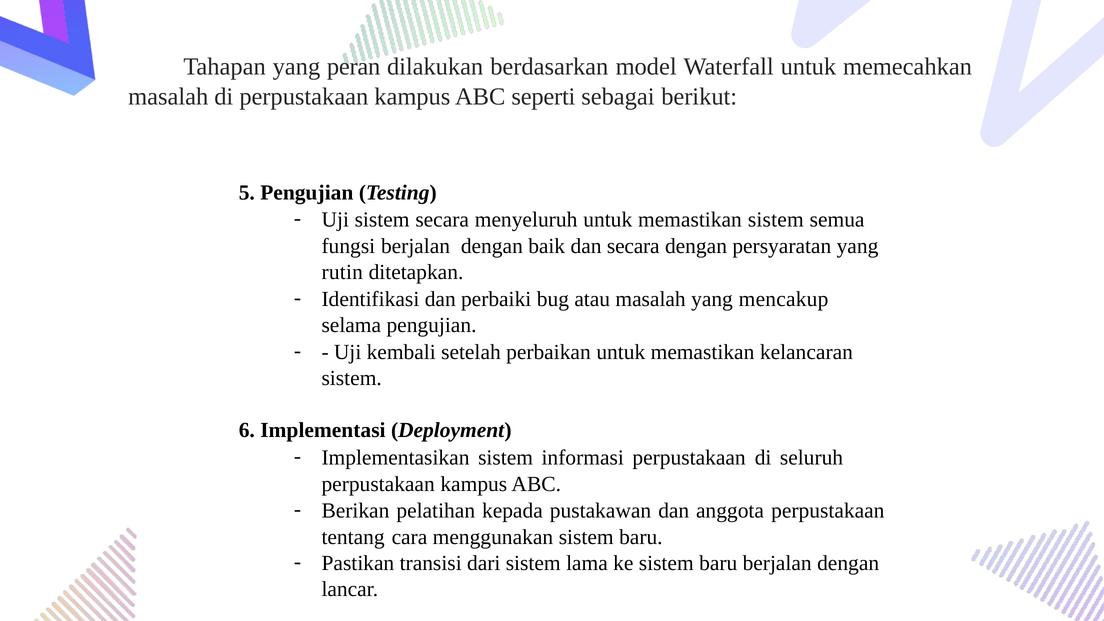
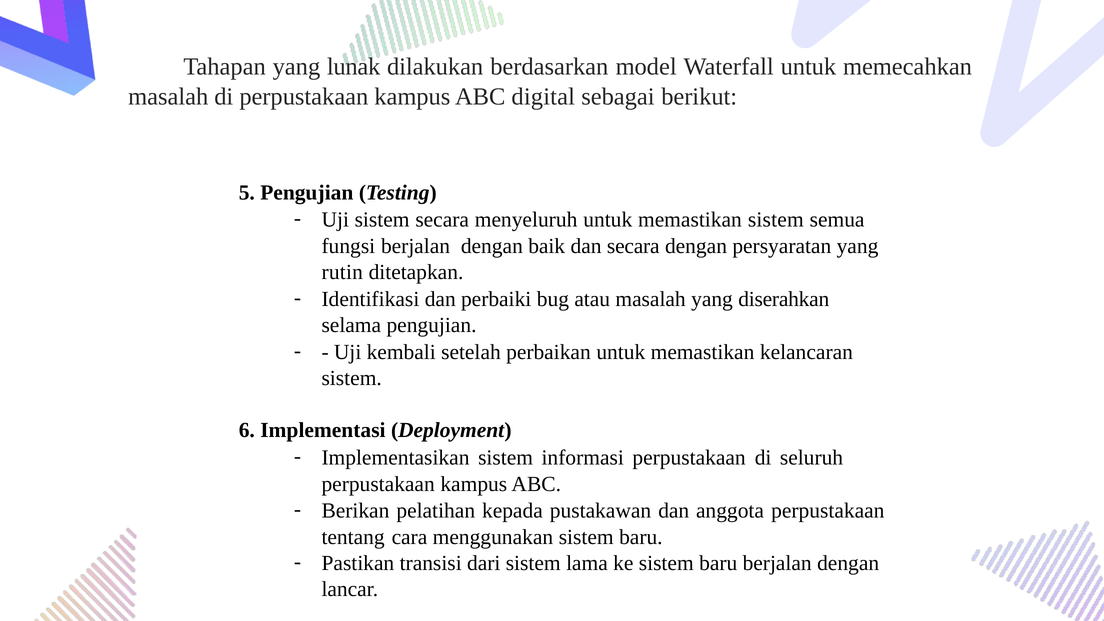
peran: peran -> lunak (354, 67)
seperti: seperti -> digital (543, 97)
mencakup: mencakup -> diserahkan (784, 299)
